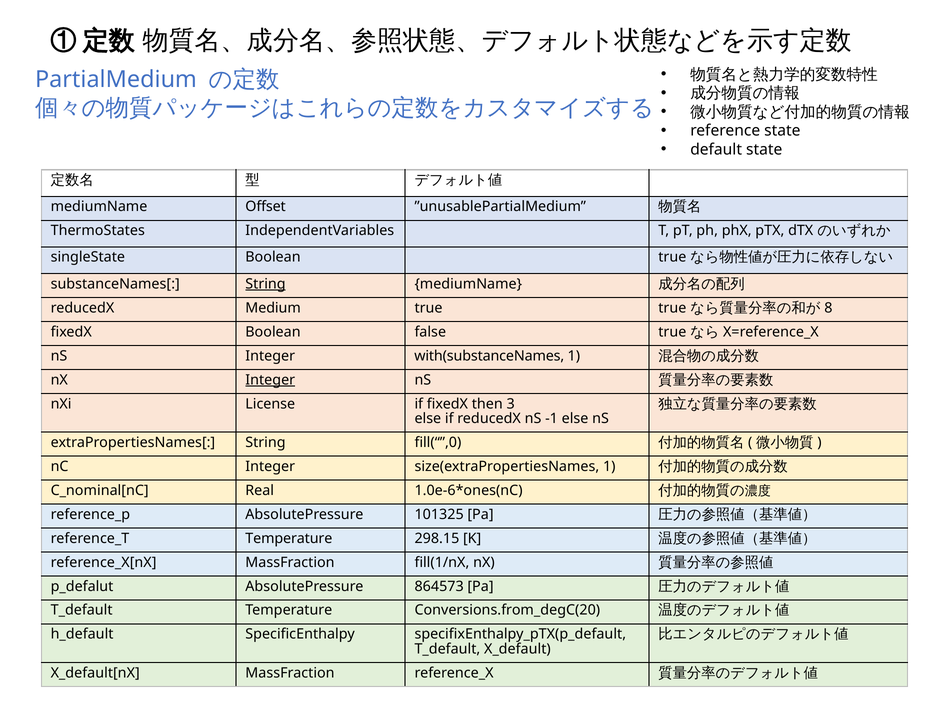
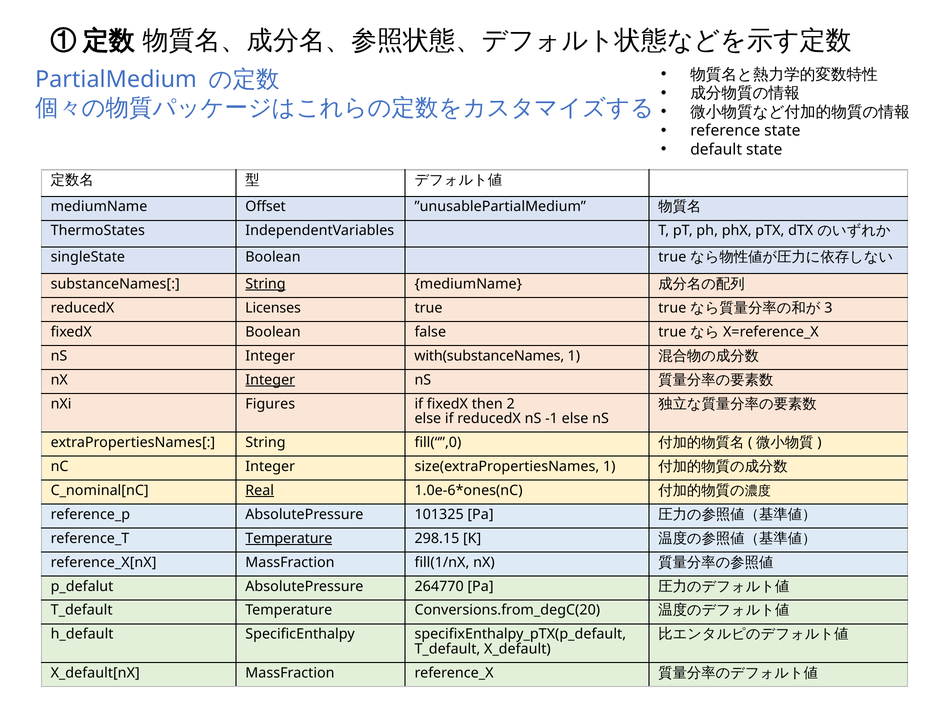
Medium: Medium -> Licenses (273, 308)
8: 8 -> 3 (828, 308)
License: License -> Figures (270, 404)
3: 3 -> 2 (511, 404)
Real underline: none -> present (260, 490)
Temperature underline: none -> present (289, 538)
864573: 864573 -> 264770 (439, 586)
